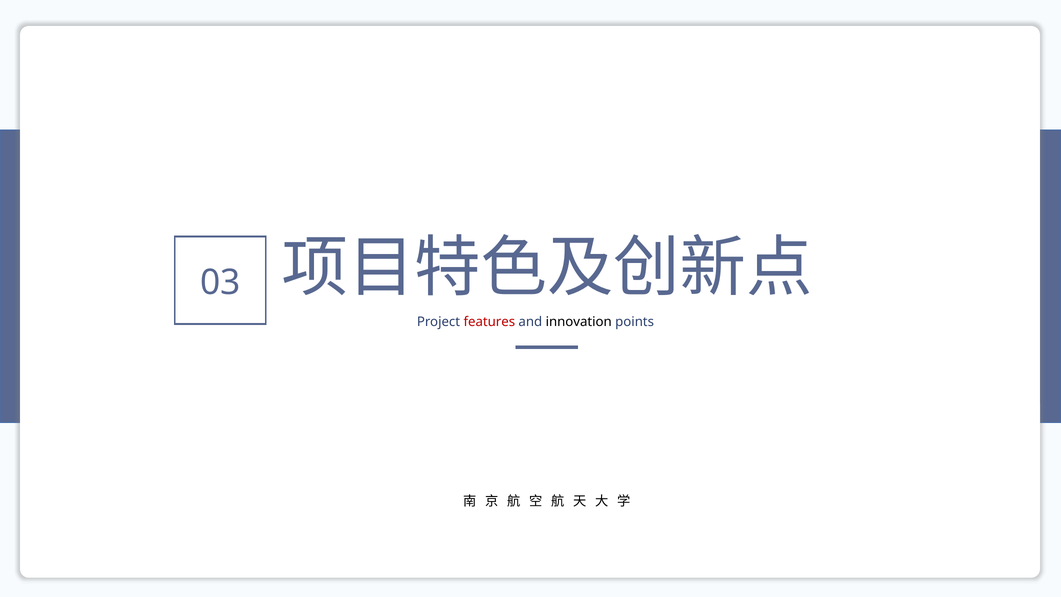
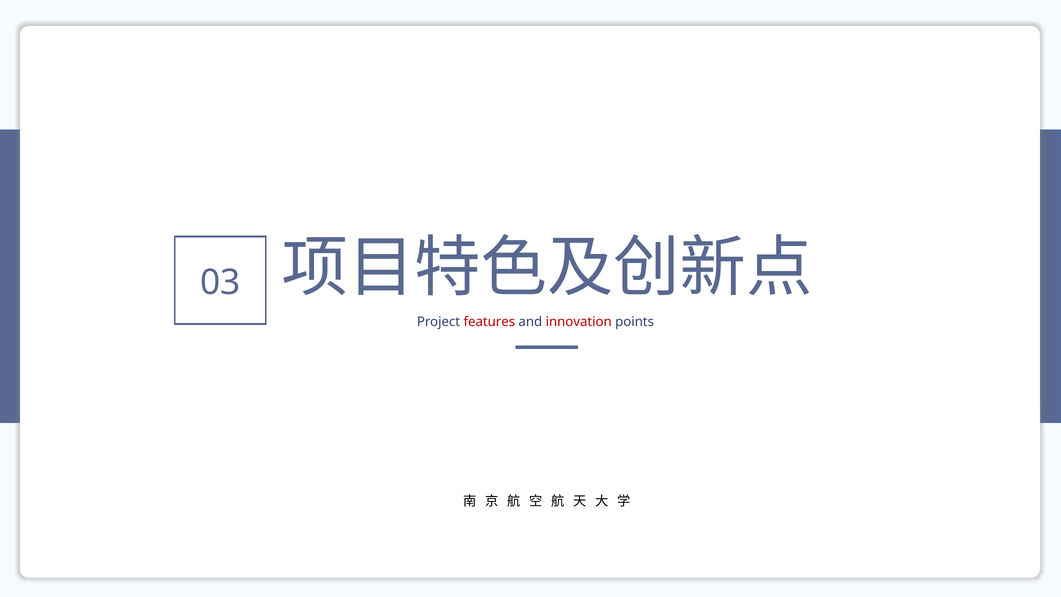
innovation colour: black -> red (579, 322)
